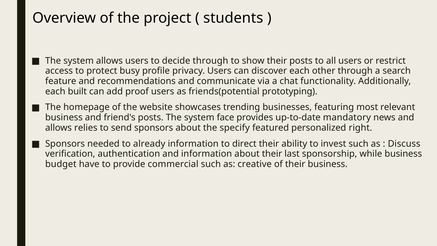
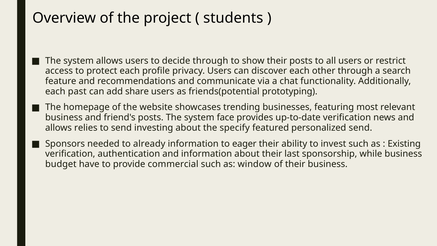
protect busy: busy -> each (130, 71)
built: built -> past (77, 91)
proof: proof -> share (137, 91)
up-to-date mandatory: mandatory -> verification (347, 118)
send sponsors: sponsors -> investing (154, 128)
personalized right: right -> send (360, 128)
direct: direct -> eager (244, 144)
Discuss: Discuss -> Existing (404, 144)
creative: creative -> window (255, 164)
